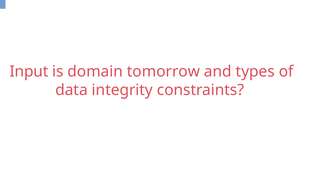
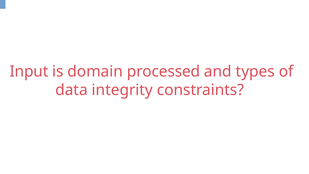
tomorrow: tomorrow -> processed (163, 71)
